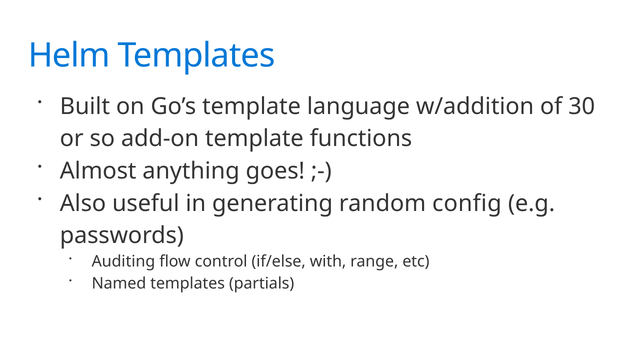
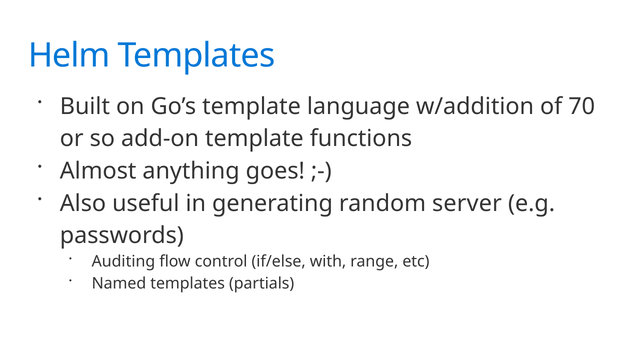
30: 30 -> 70 (582, 106)
config: config -> server (467, 203)
